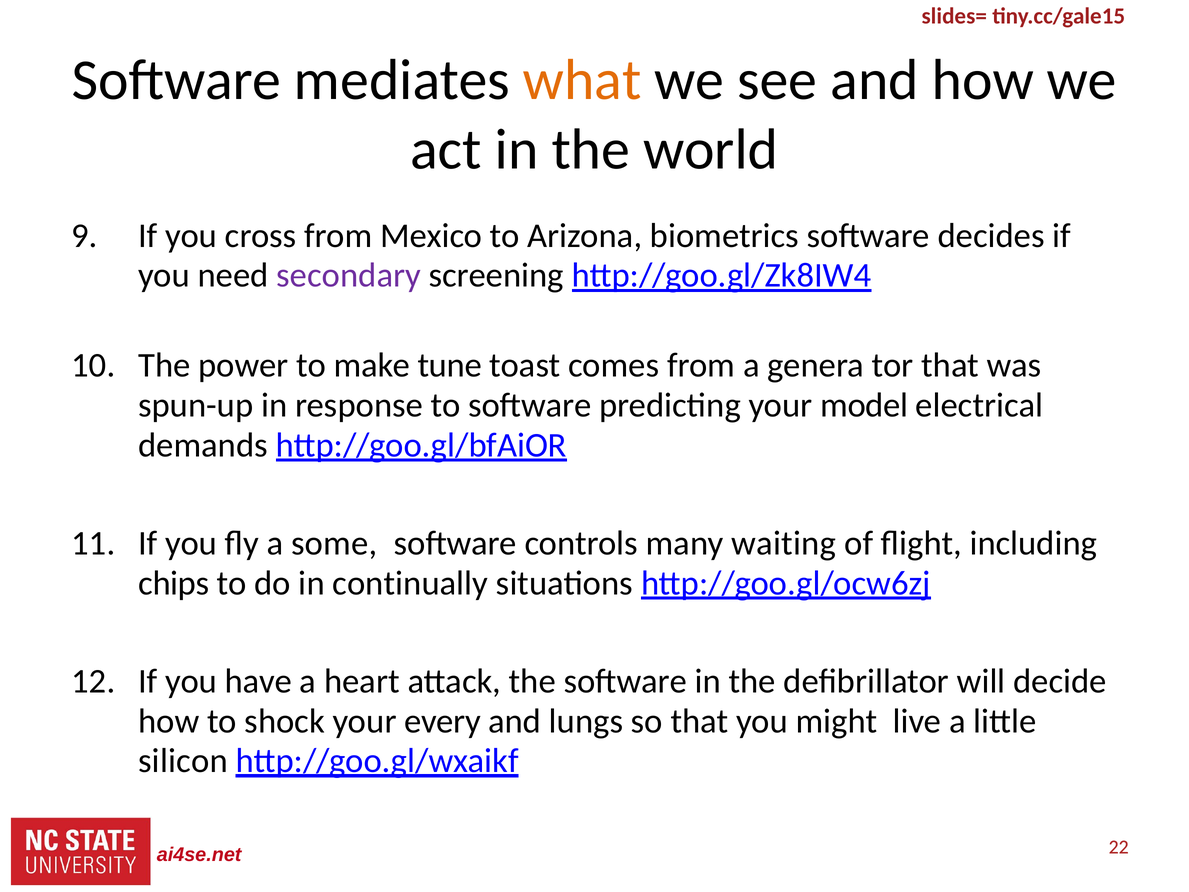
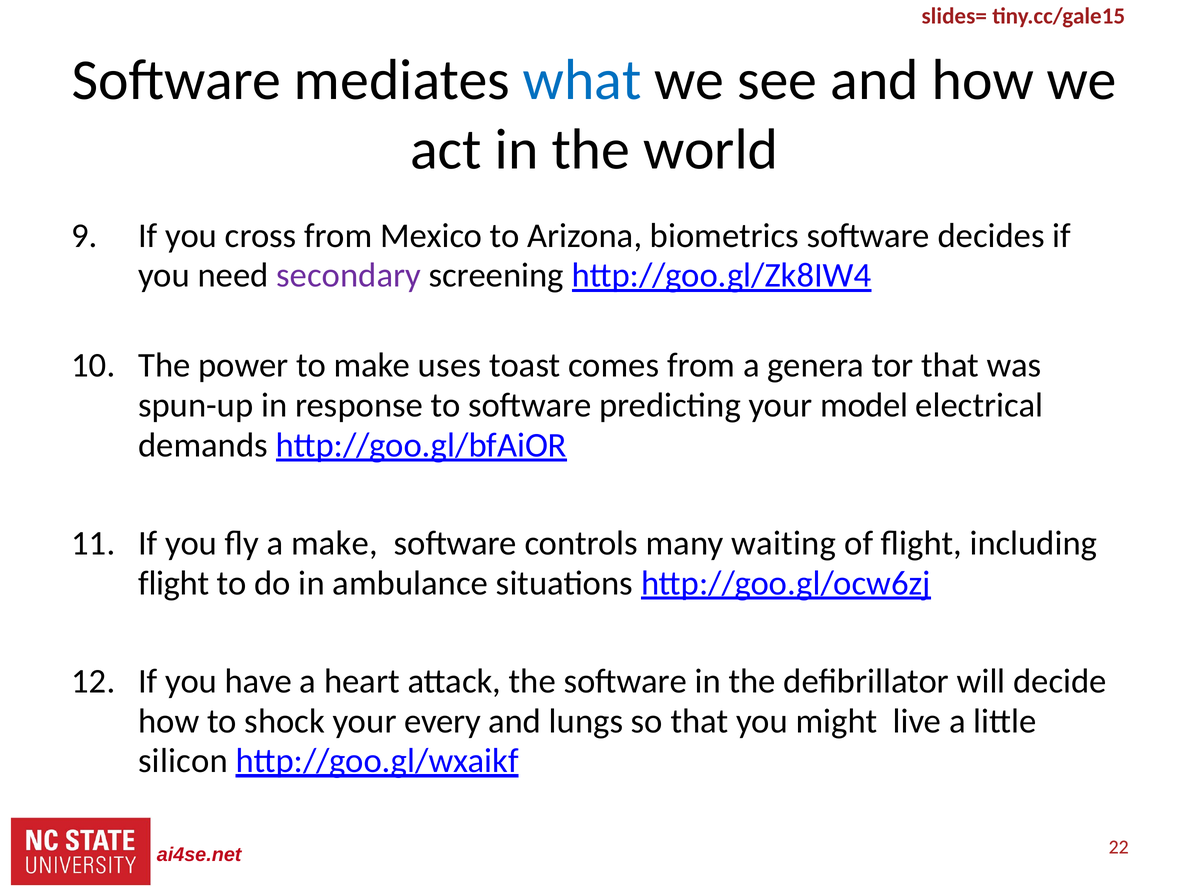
what colour: orange -> blue (582, 80)
tune: tune -> uses (449, 365)
a some: some -> make (334, 543)
chips: chips -> flight (174, 583)
continually: continually -> ambulance (410, 583)
